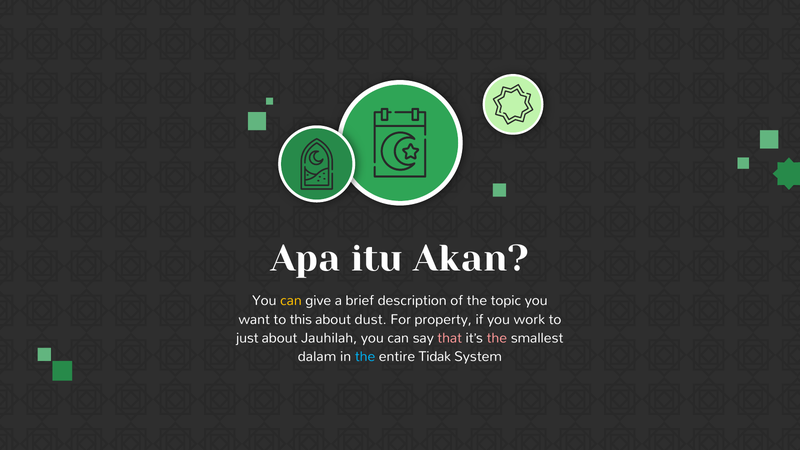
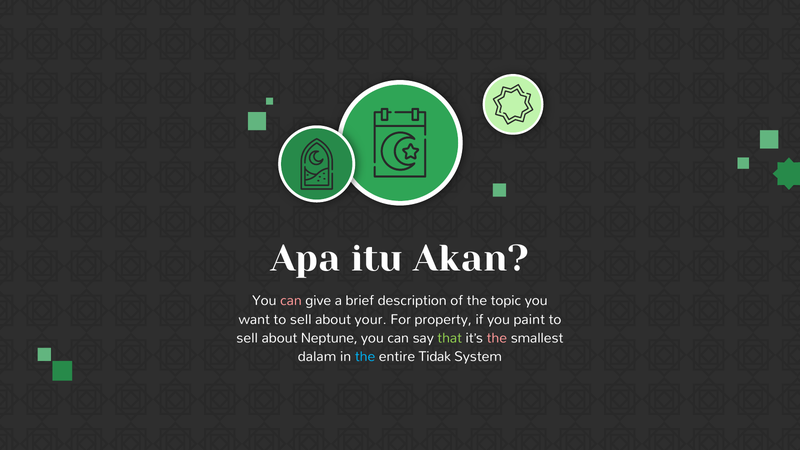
can colour: yellow -> pink (291, 300)
want to this: this -> sell (301, 319)
dust: dust -> your (371, 319)
work: work -> paint (529, 319)
just: just -> sell (247, 338)
Jauhilah: Jauhilah -> Neptune (329, 338)
that colour: pink -> light green (450, 338)
